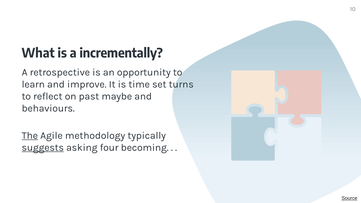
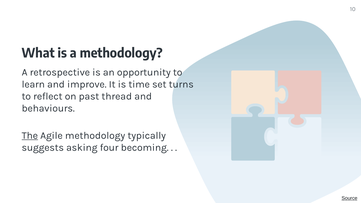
a incrementally: incrementally -> methodology (121, 53)
maybe: maybe -> thread (117, 96)
suggests underline: present -> none (43, 148)
